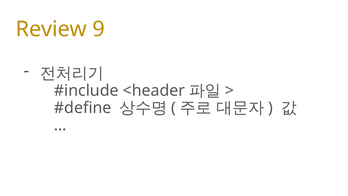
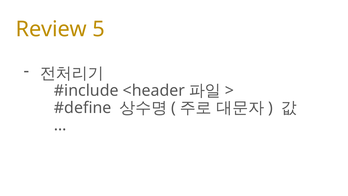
9: 9 -> 5 (98, 29)
